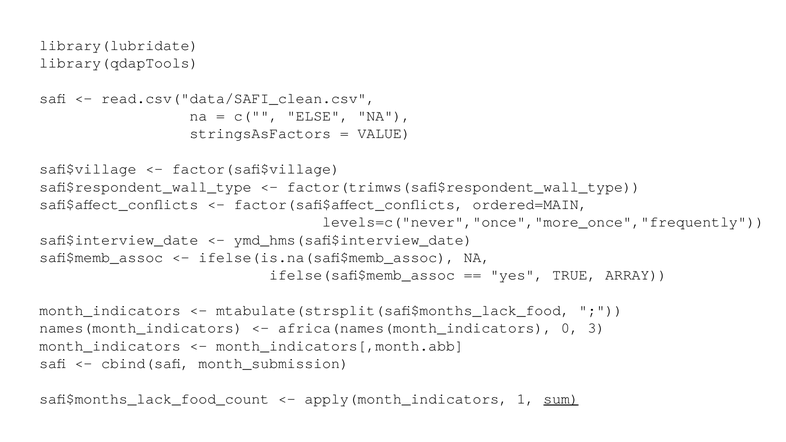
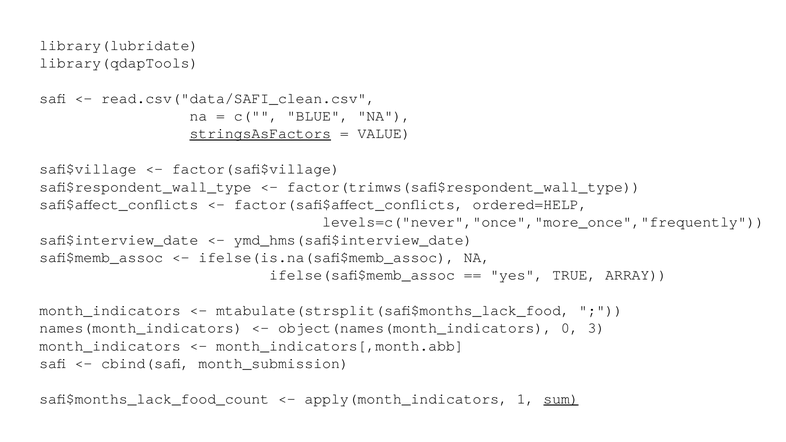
ELSE: ELSE -> BLUE (318, 116)
stringsAsFactors underline: none -> present (260, 134)
ordered=MAIN: ordered=MAIN -> ordered=HELP (530, 204)
africa(names(month_indicators: africa(names(month_indicators -> object(names(month_indicators (415, 328)
